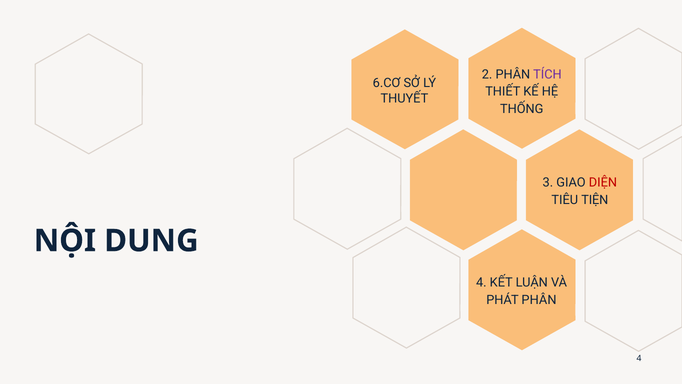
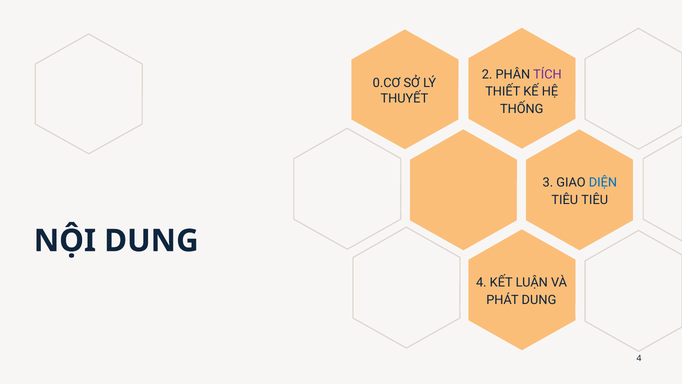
6.CƠ: 6.CƠ -> 0.CƠ (387, 83)
DIỆN colour: red -> blue (603, 182)
TIÊU TIỆN: TIỆN -> TIÊU (595, 200)
PHÁT PHÂN: PHÂN -> DUNG (539, 300)
